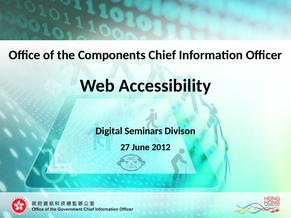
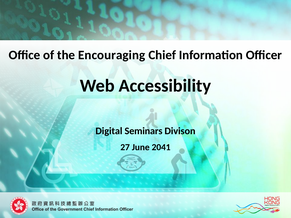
Components: Components -> Encouraging (112, 55)
2012: 2012 -> 2041 (161, 147)
